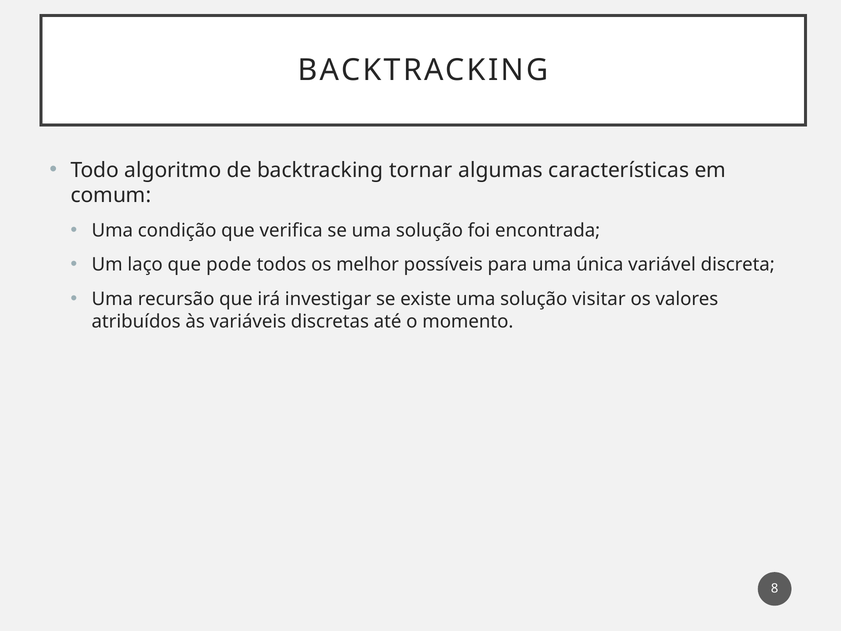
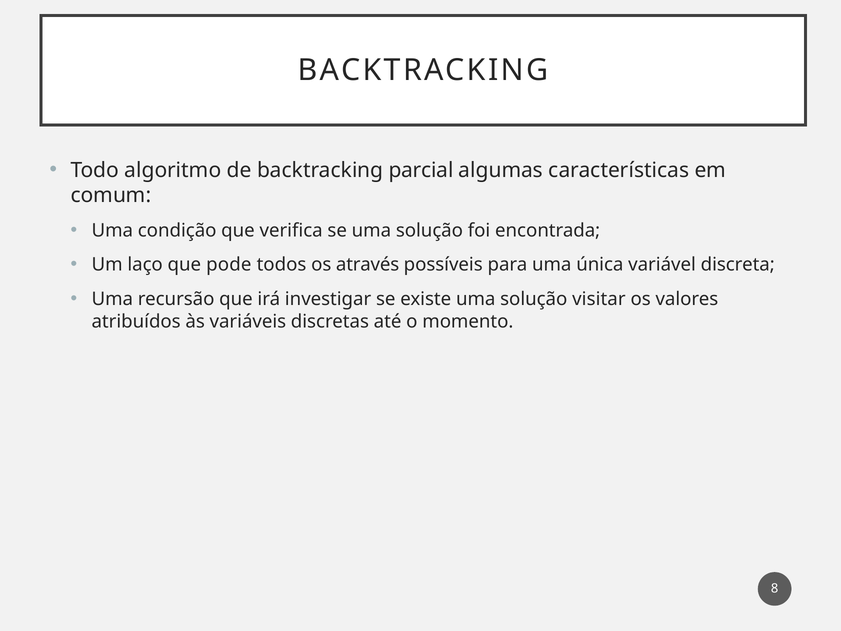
tornar: tornar -> parcial (421, 170)
melhor: melhor -> através (368, 265)
